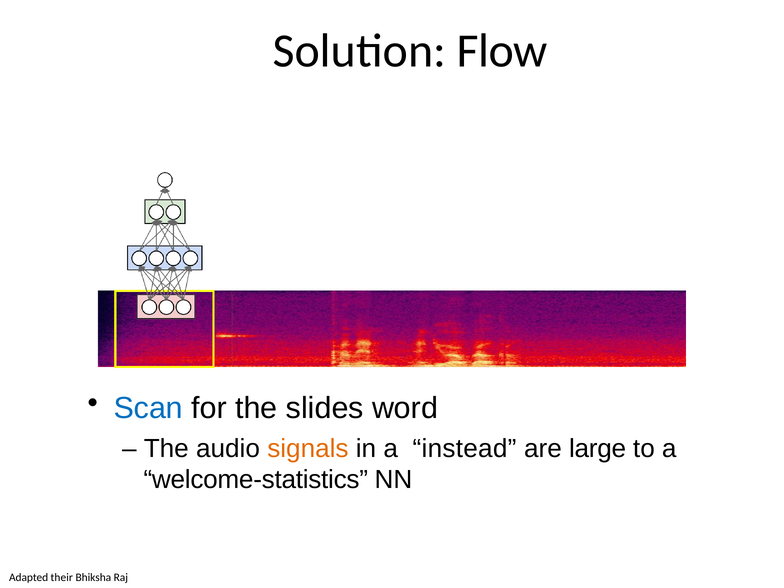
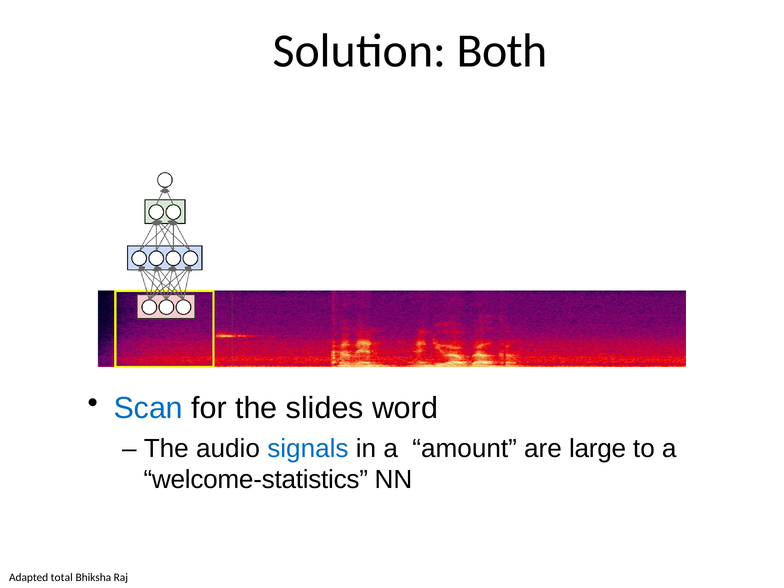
Flow: Flow -> Both (502, 51)
signals colour: orange -> blue (308, 448)
instead: instead -> amount (465, 448)
their: their -> total (62, 578)
